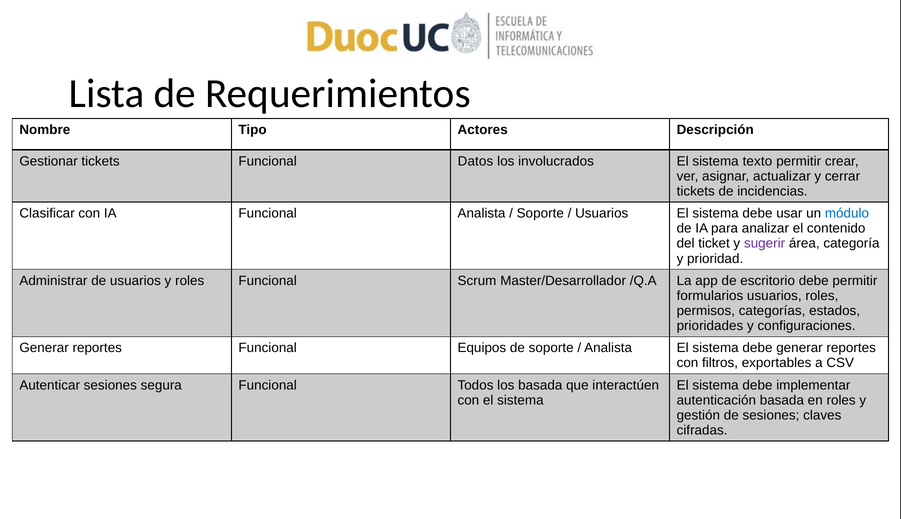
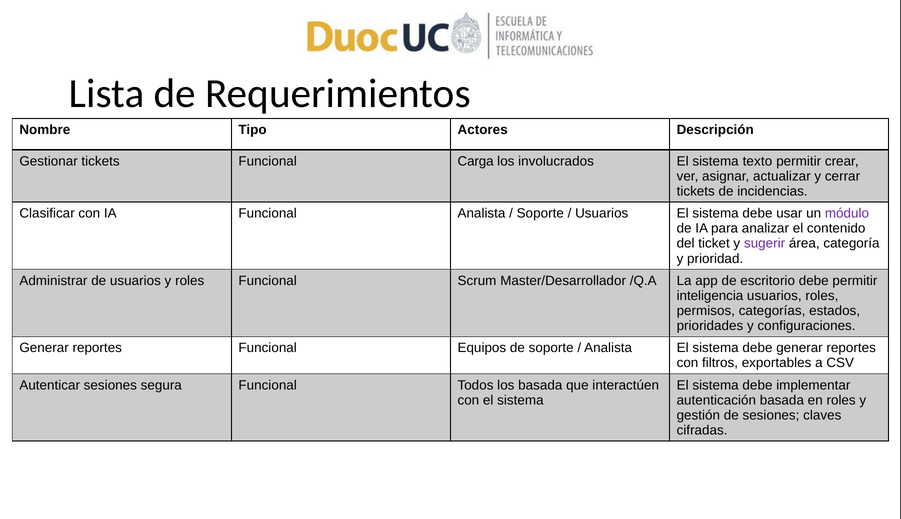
Datos: Datos -> Carga (476, 161)
módulo colour: blue -> purple (847, 213)
formularios: formularios -> inteligencia (710, 296)
